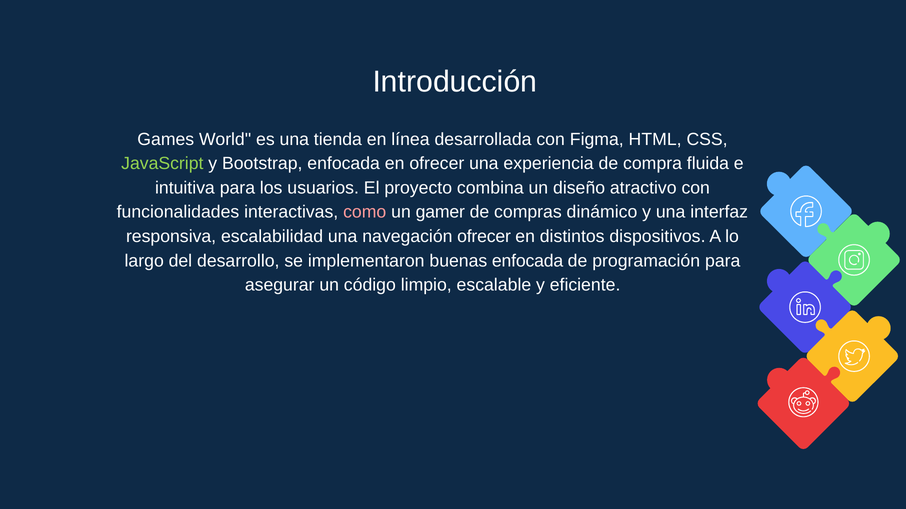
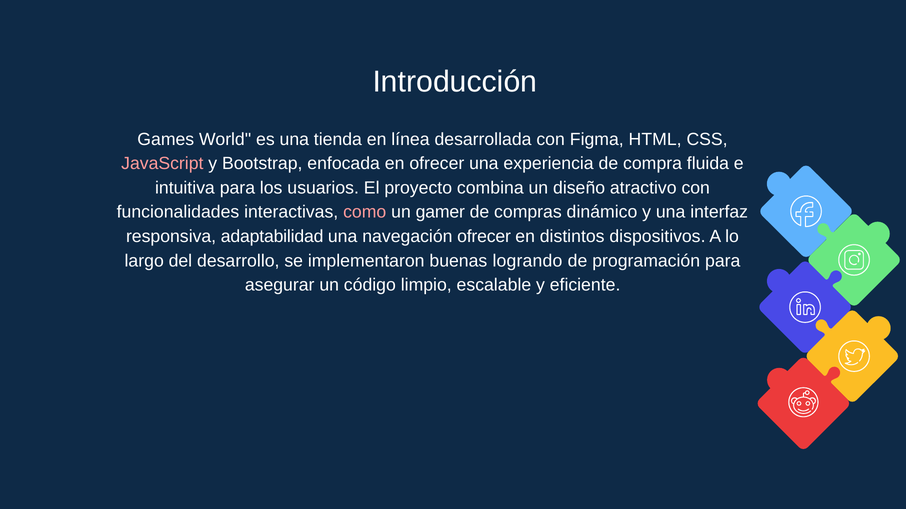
JavaScript colour: light green -> pink (162, 164)
escalabilidad: escalabilidad -> adaptabilidad (272, 237)
buenas enfocada: enfocada -> logrando (527, 261)
